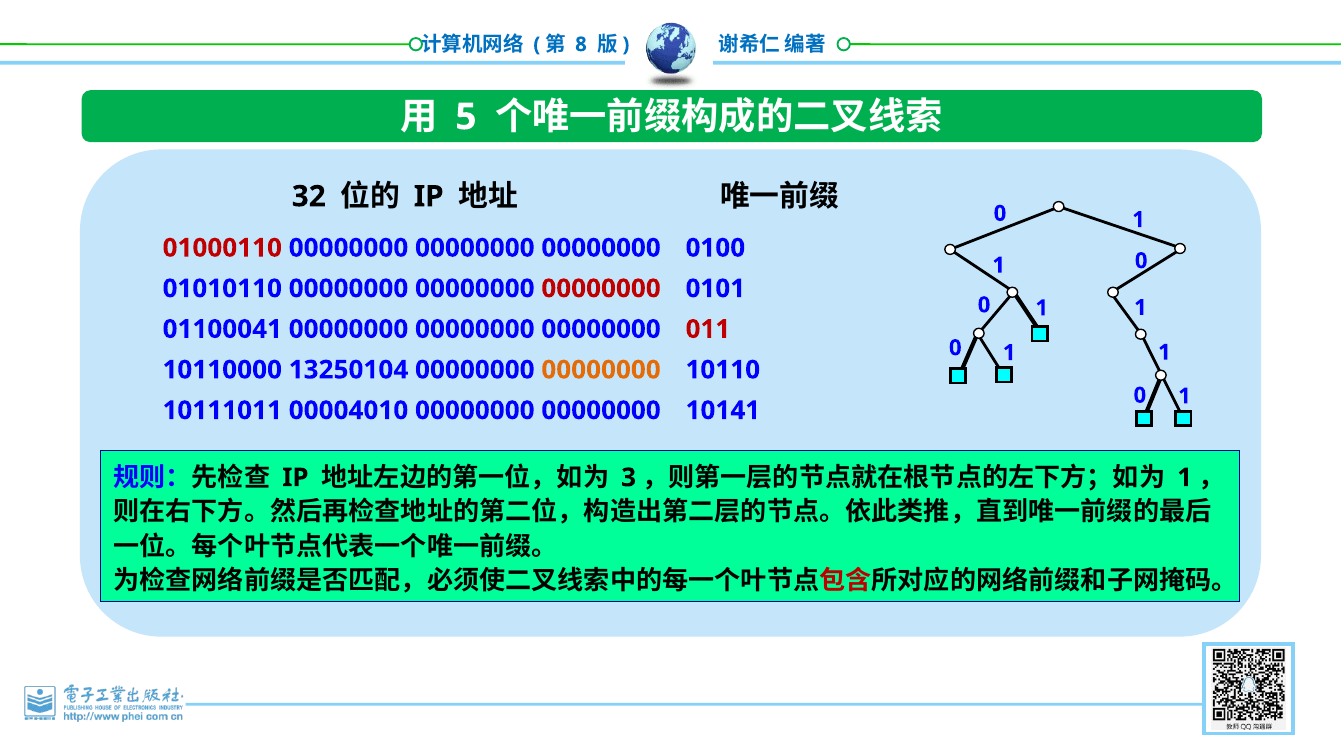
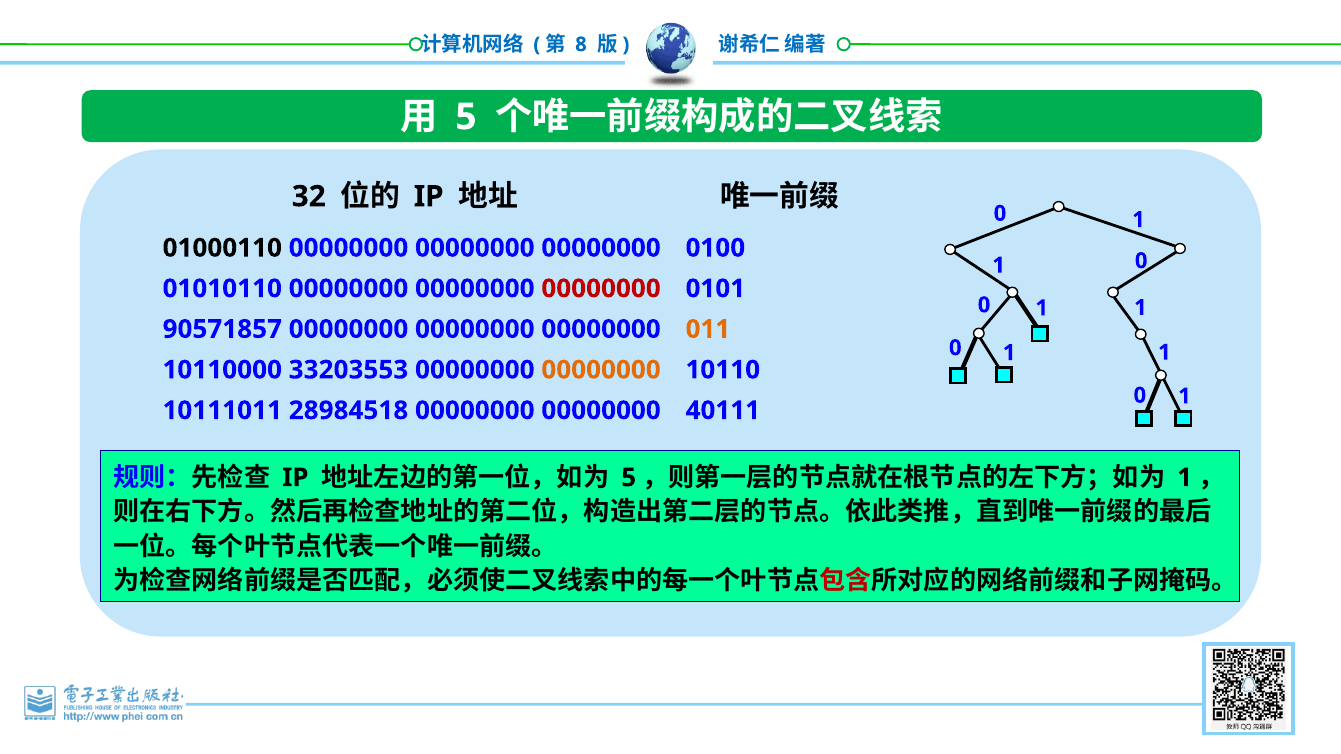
01000110 colour: red -> black (222, 248)
01100041: 01100041 -> 90571857 (222, 329)
011 colour: red -> orange (708, 329)
13250104: 13250104 -> 33203553 (348, 370)
00004010: 00004010 -> 28984518 (348, 411)
10141: 10141 -> 40111 (723, 411)
3: 3 -> 5 (629, 478)
